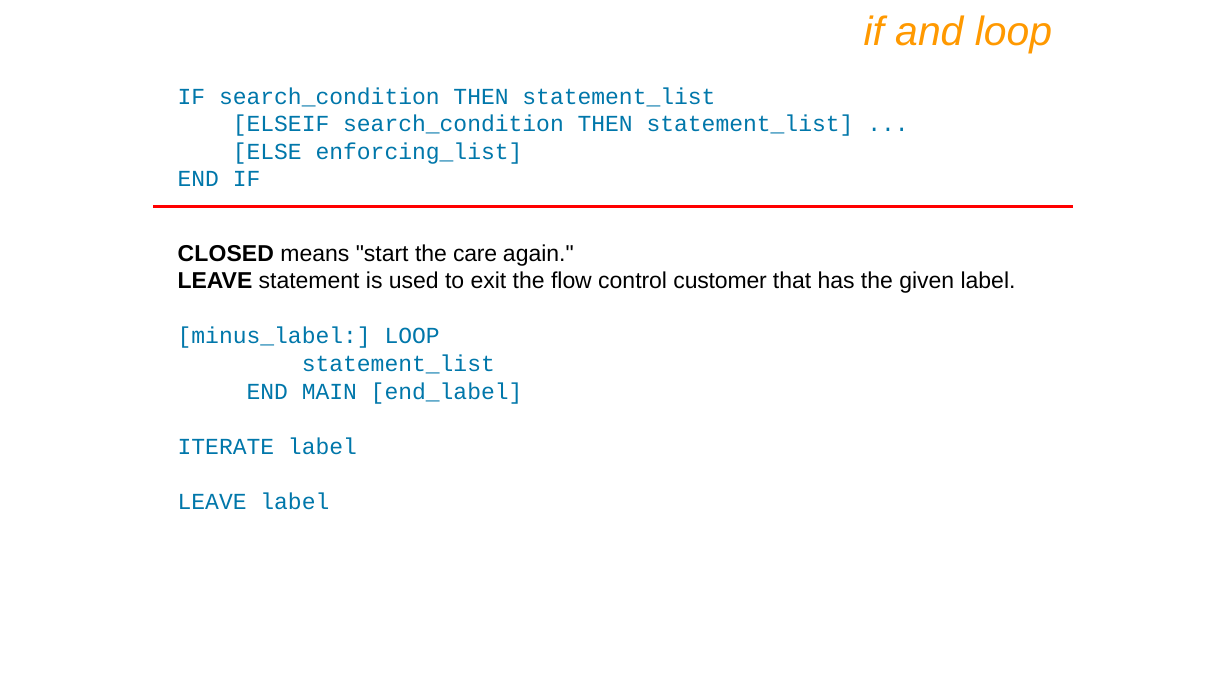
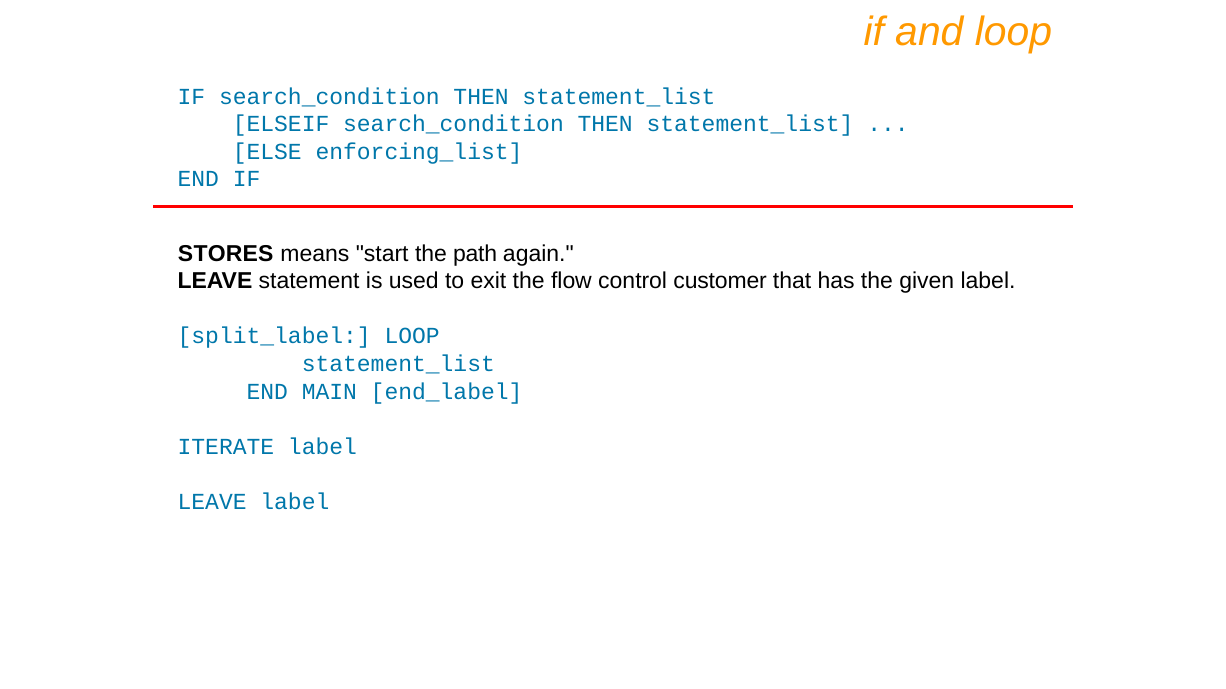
CLOSED: CLOSED -> STORES (226, 254)
care: care -> path (475, 254)
minus_label: minus_label -> split_label (274, 337)
